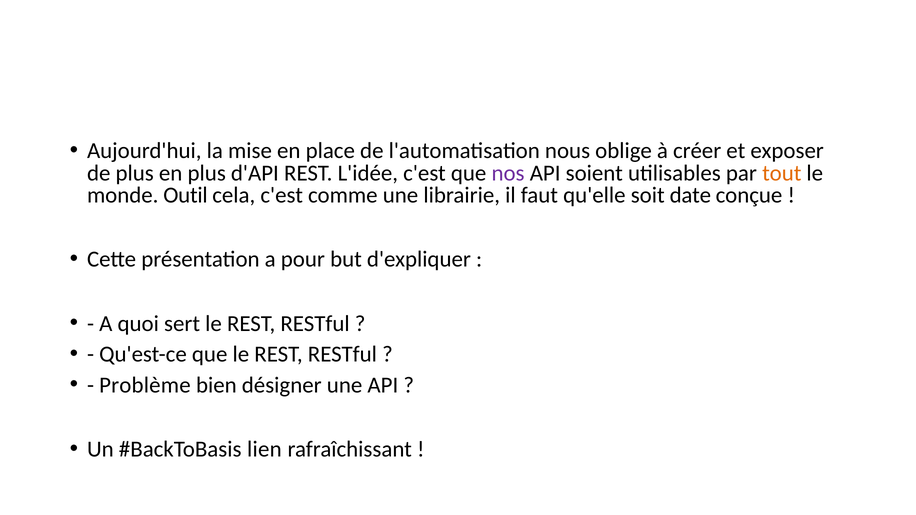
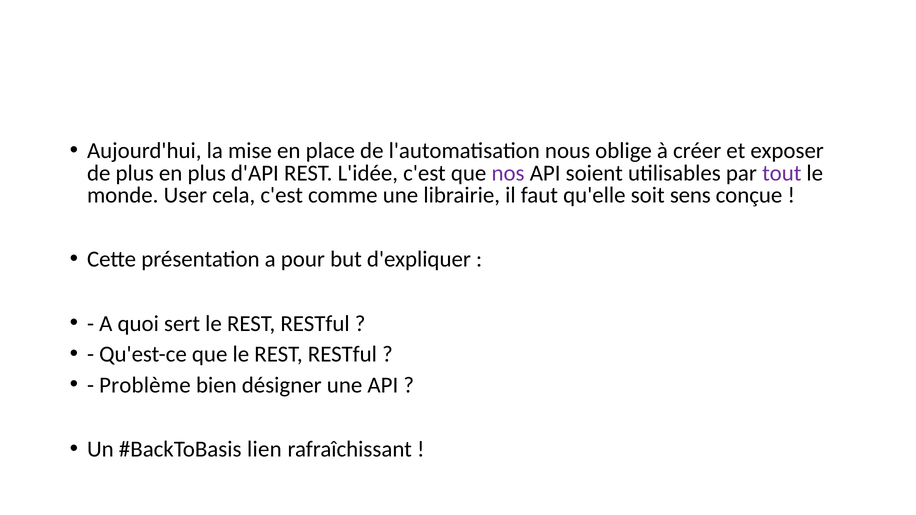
tout colour: orange -> purple (782, 173)
Outil: Outil -> User (185, 195)
date: date -> sens (690, 195)
